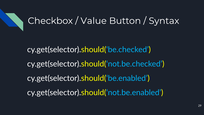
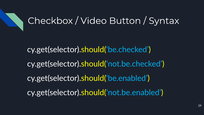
Value: Value -> Video (94, 21)
